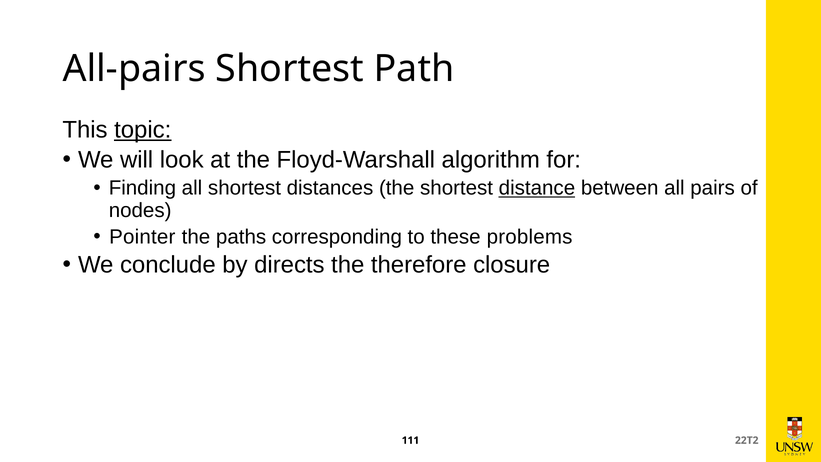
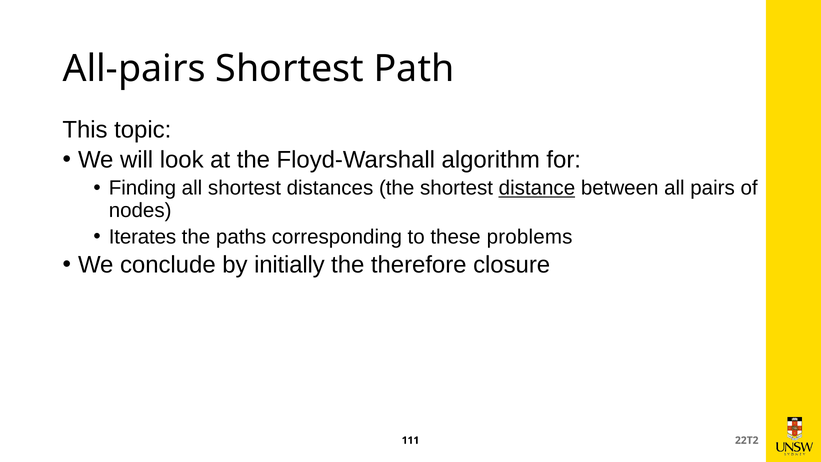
topic underline: present -> none (143, 130)
Pointer: Pointer -> Iterates (142, 237)
directs: directs -> initially (289, 265)
